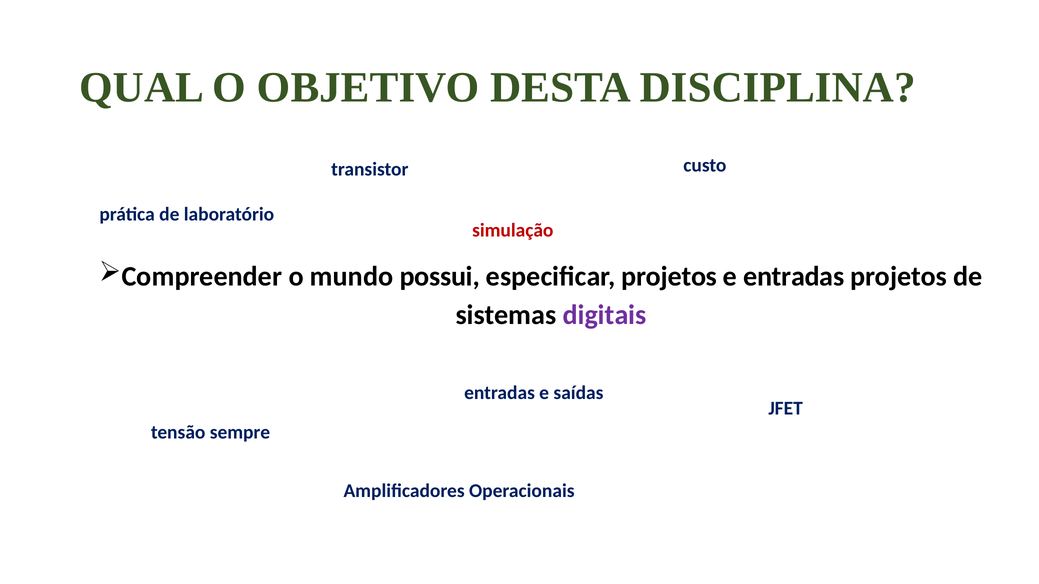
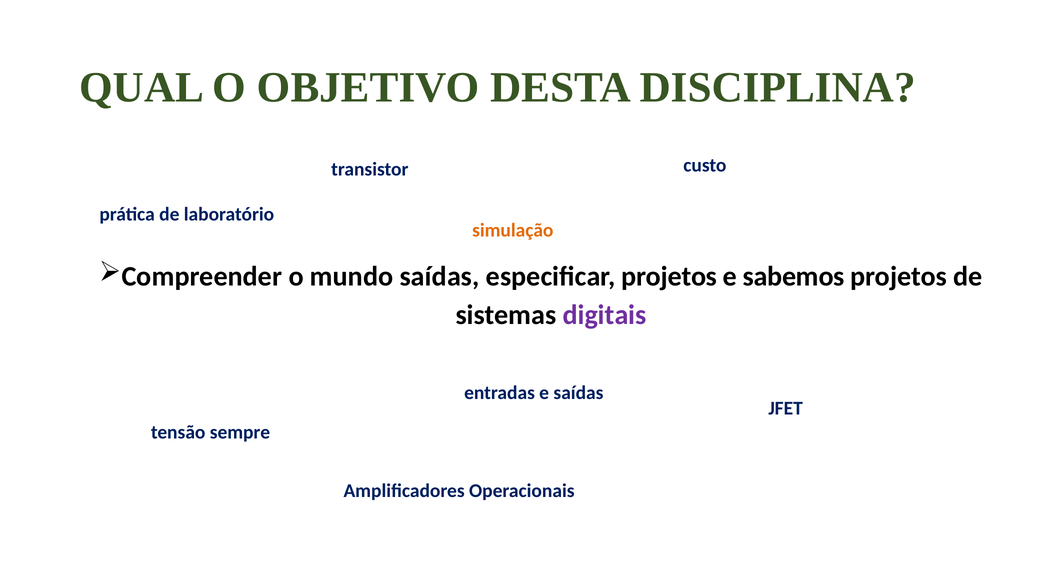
simulação colour: red -> orange (513, 230)
mundo possui: possui -> saídas (440, 277)
e entradas: entradas -> sabemos (794, 277)
